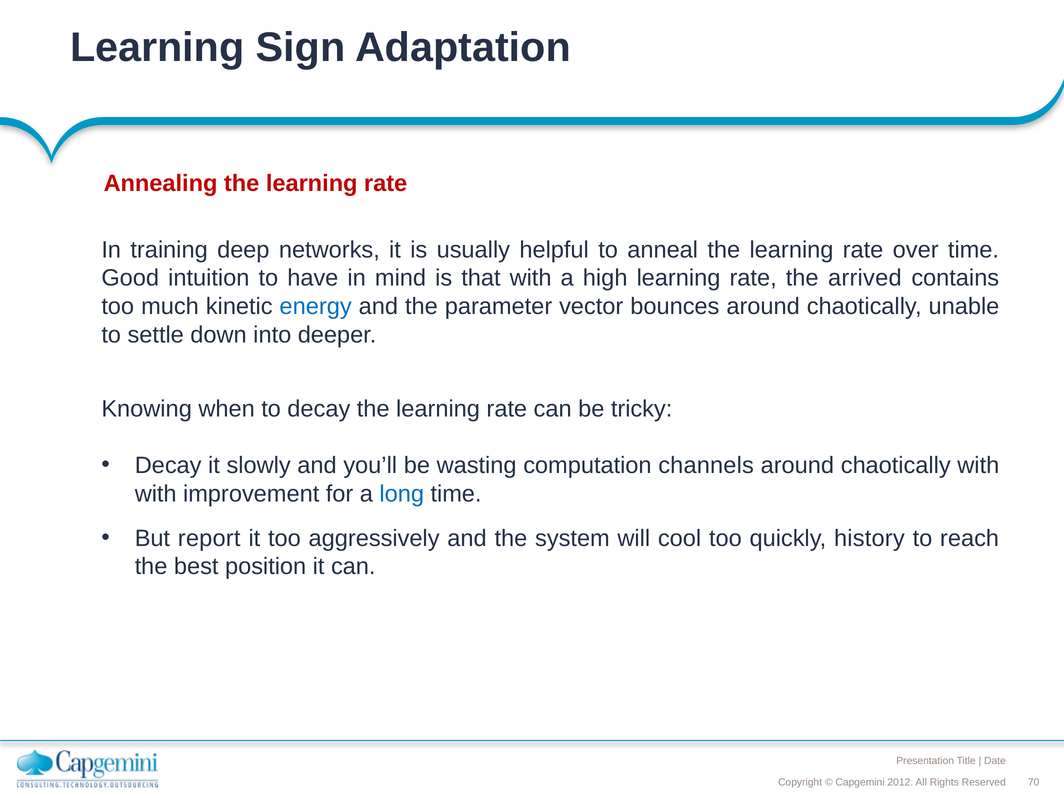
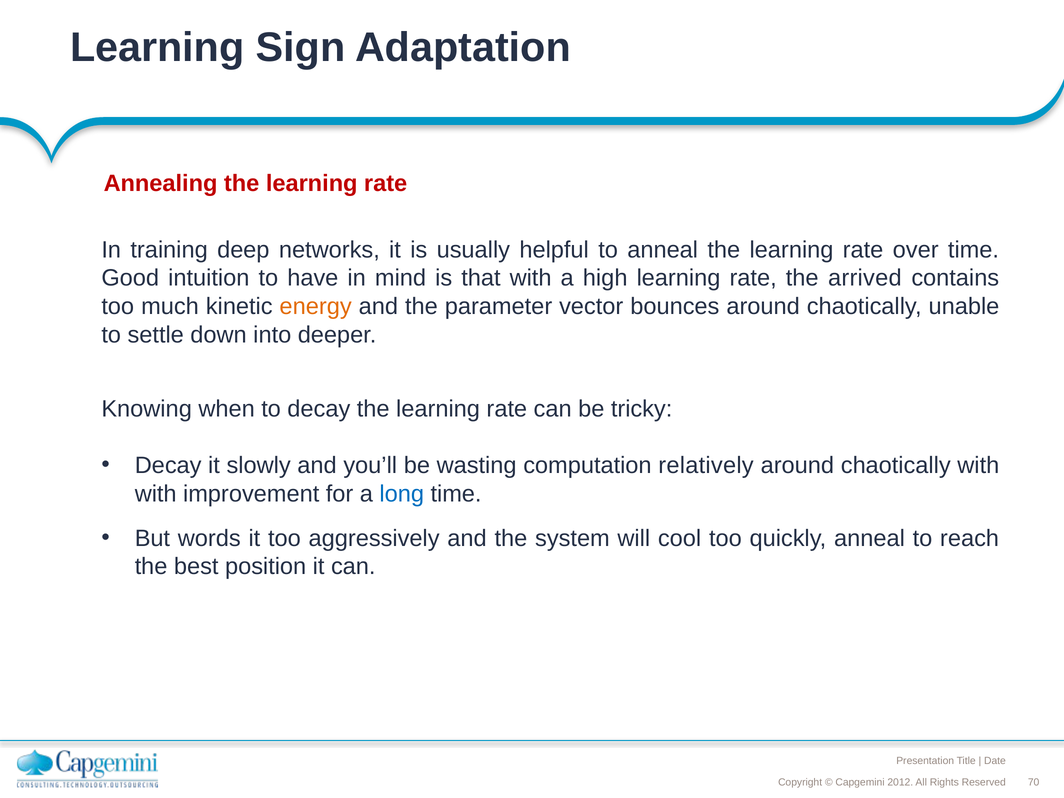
energy colour: blue -> orange (316, 307)
channels: channels -> relatively (706, 466)
report: report -> words (209, 538)
quickly history: history -> anneal (869, 538)
